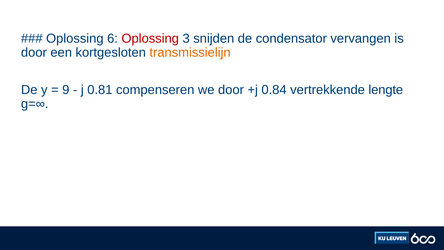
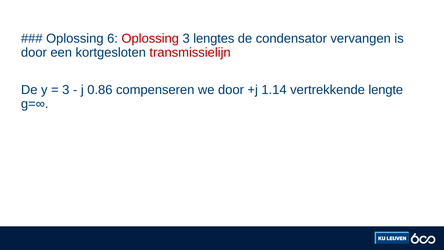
snijden: snijden -> lengtes (214, 39)
transmissielijn colour: orange -> red (190, 53)
9: 9 -> 3 (66, 90)
0.81: 0.81 -> 0.86 (100, 90)
0.84: 0.84 -> 1.14 (274, 90)
